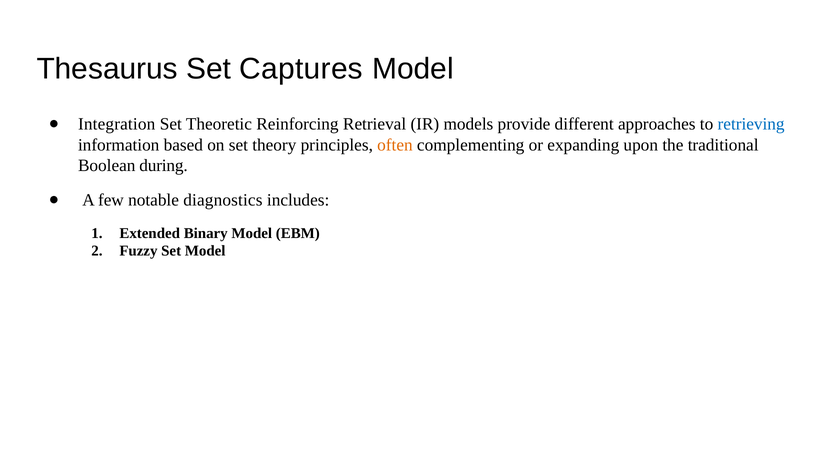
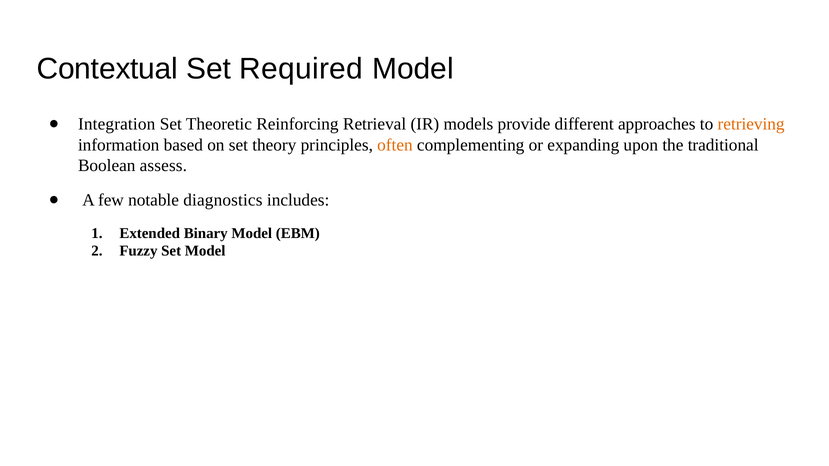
Thesaurus: Thesaurus -> Contextual (107, 69)
Captures: Captures -> Required (301, 69)
retrieving colour: blue -> orange (751, 124)
during: during -> assess (163, 166)
